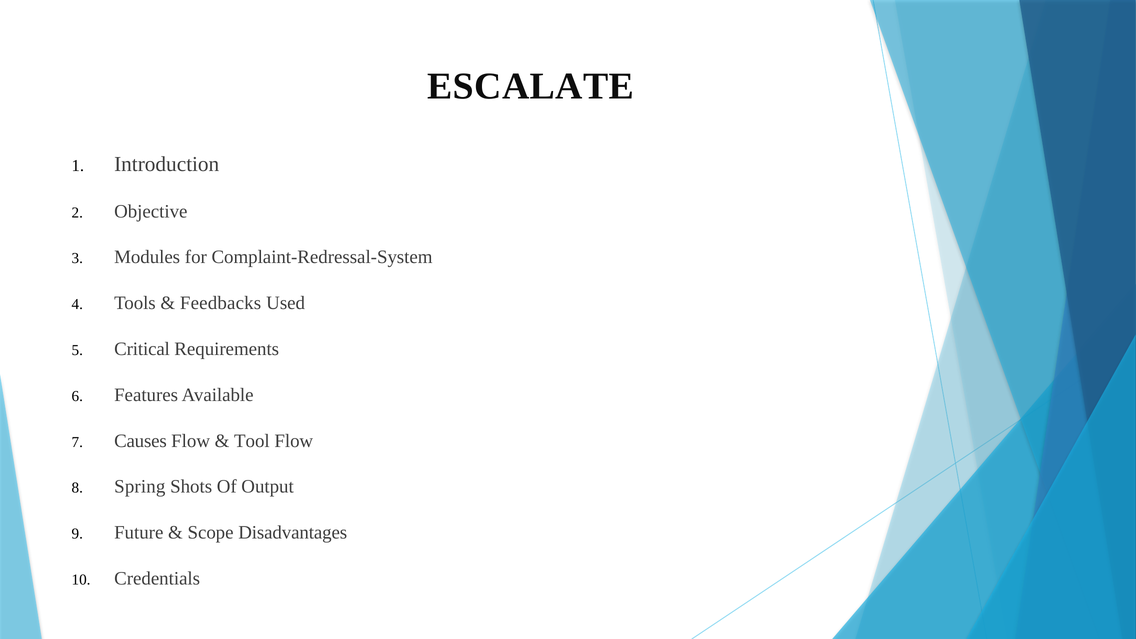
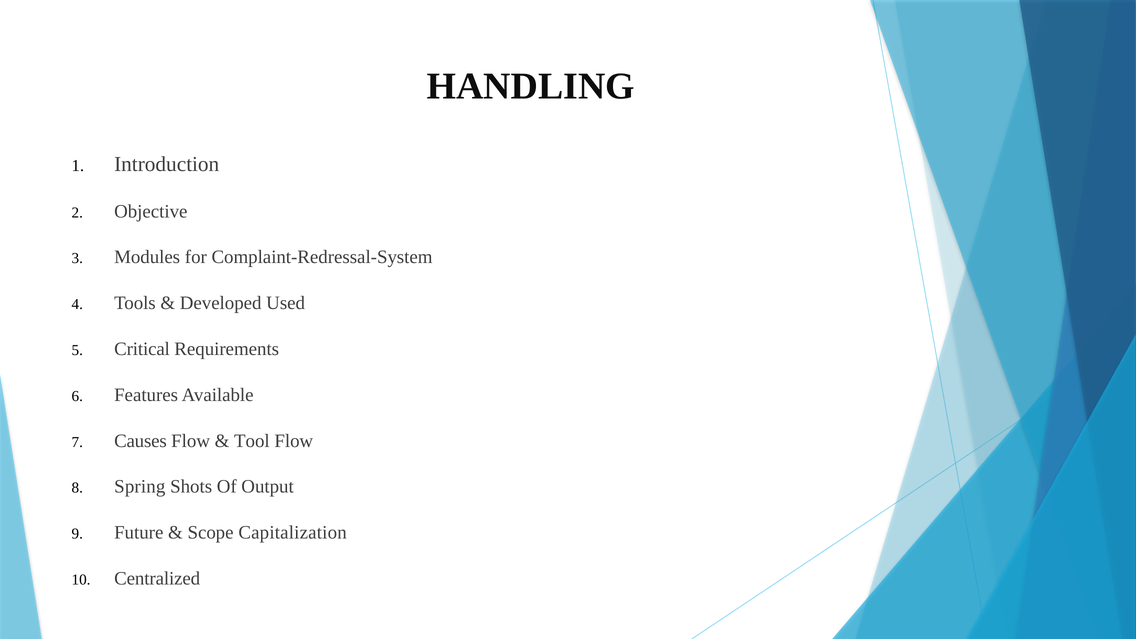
ESCALATE: ESCALATE -> HANDLING (531, 86)
Feedbacks: Feedbacks -> Developed (221, 303)
Disadvantages: Disadvantages -> Capitalization (293, 533)
Credentials: Credentials -> Centralized (157, 578)
